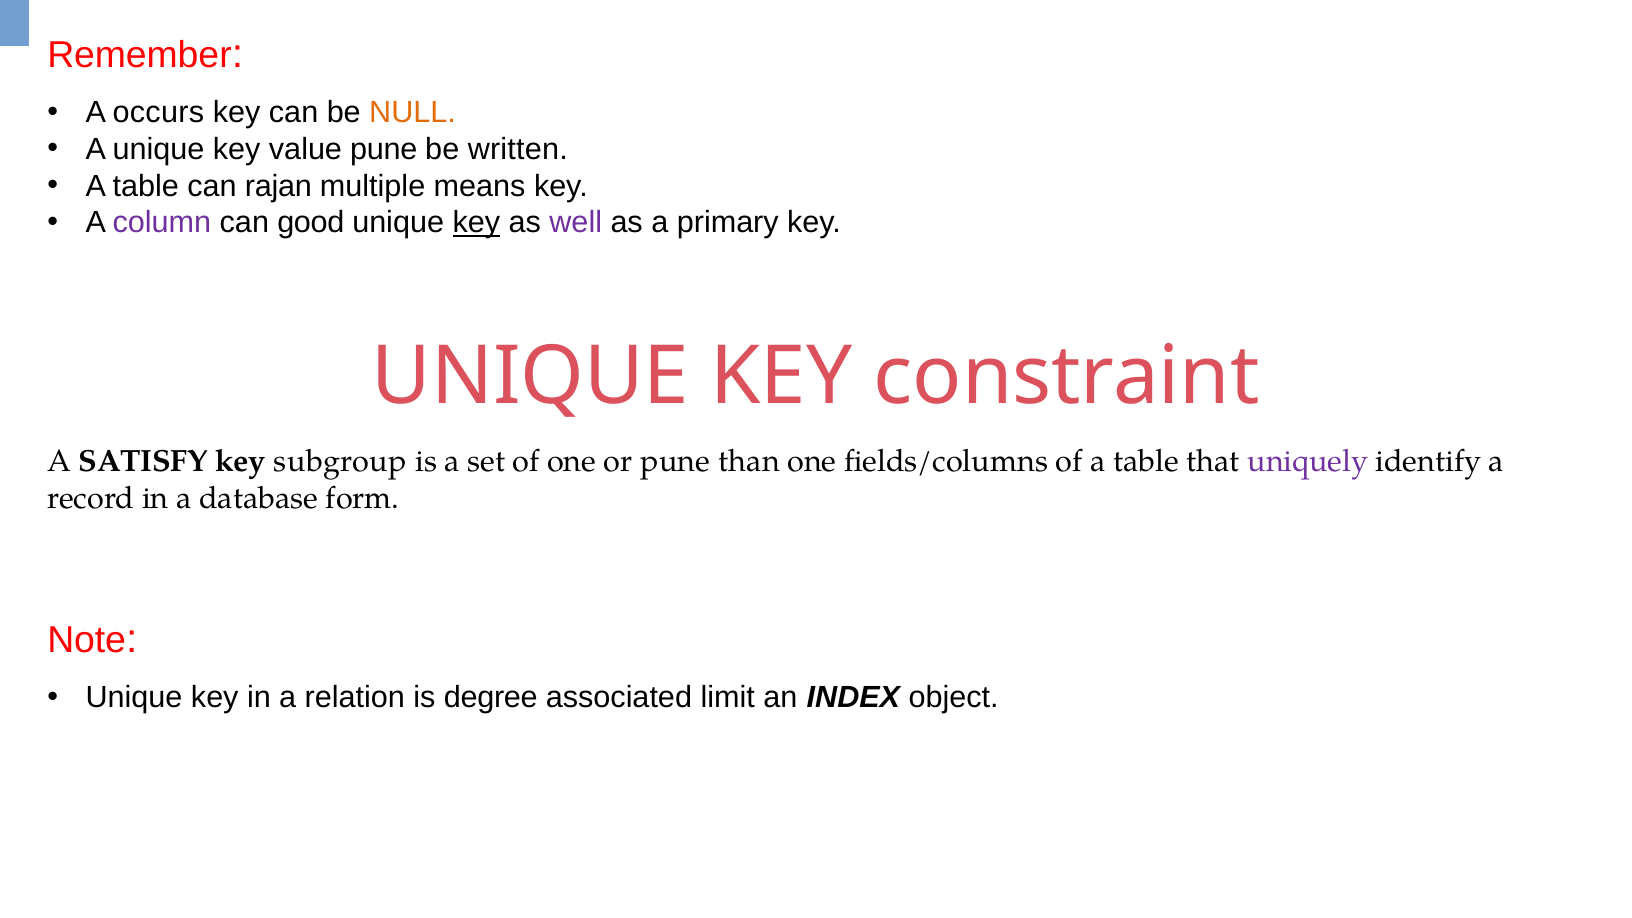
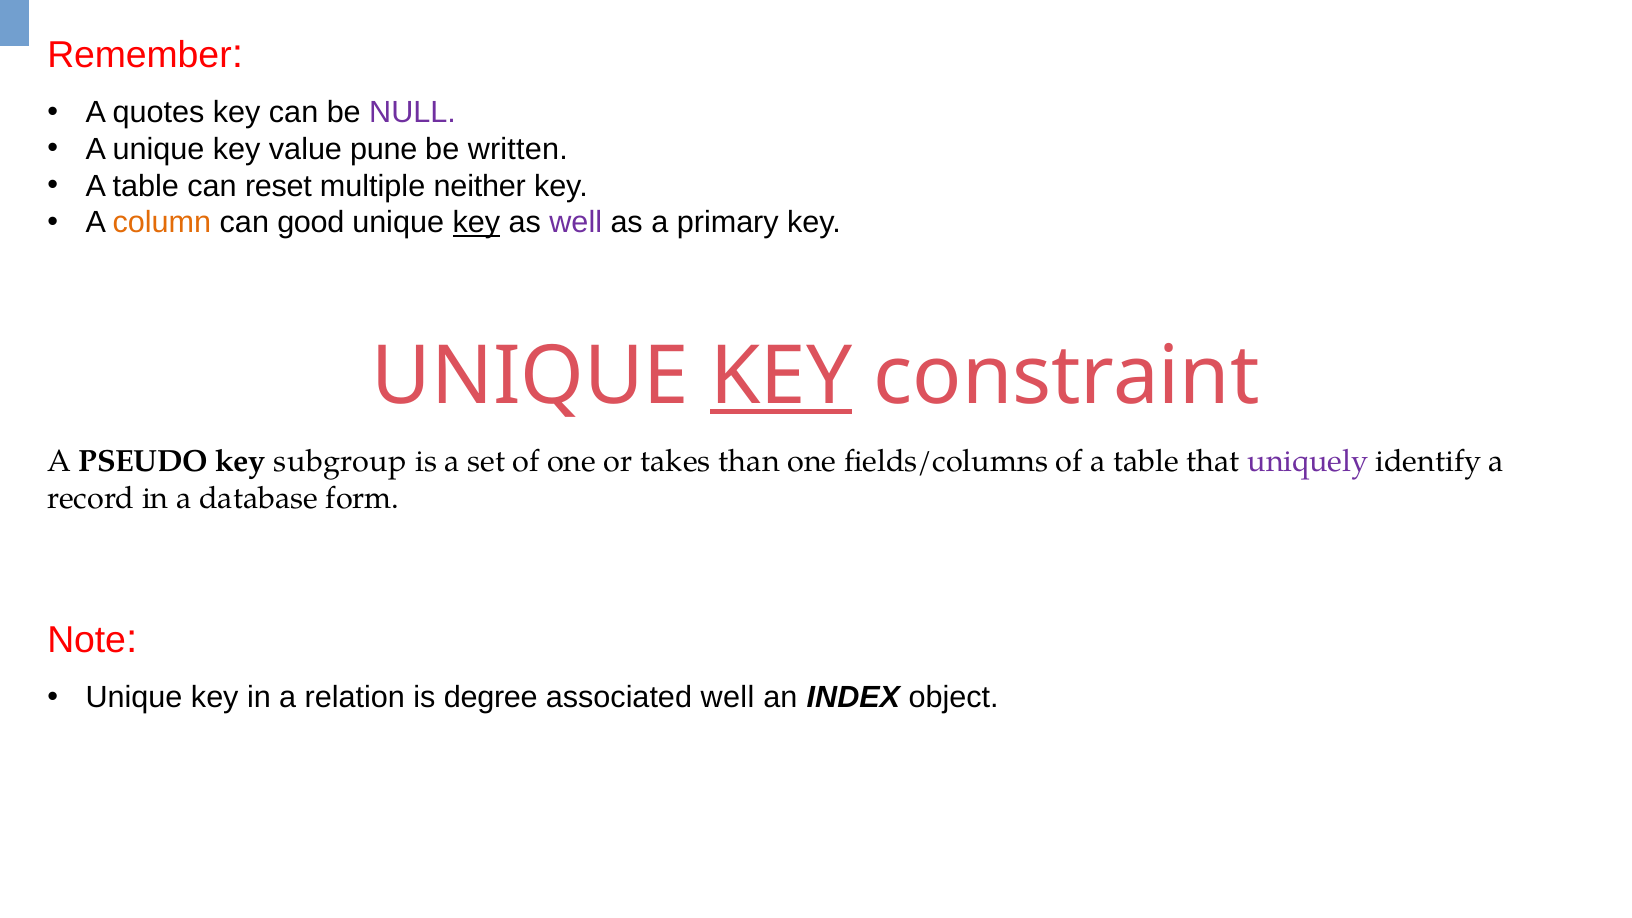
occurs: occurs -> quotes (159, 113)
NULL colour: orange -> purple (413, 113)
rajan: rajan -> reset (278, 186)
means: means -> neither (480, 186)
column colour: purple -> orange (162, 223)
KEY underline: none -> present (781, 377)
SATISFY: SATISFY -> PSEUDO (143, 461)
or pune: pune -> takes (676, 461)
associated limit: limit -> well (728, 698)
